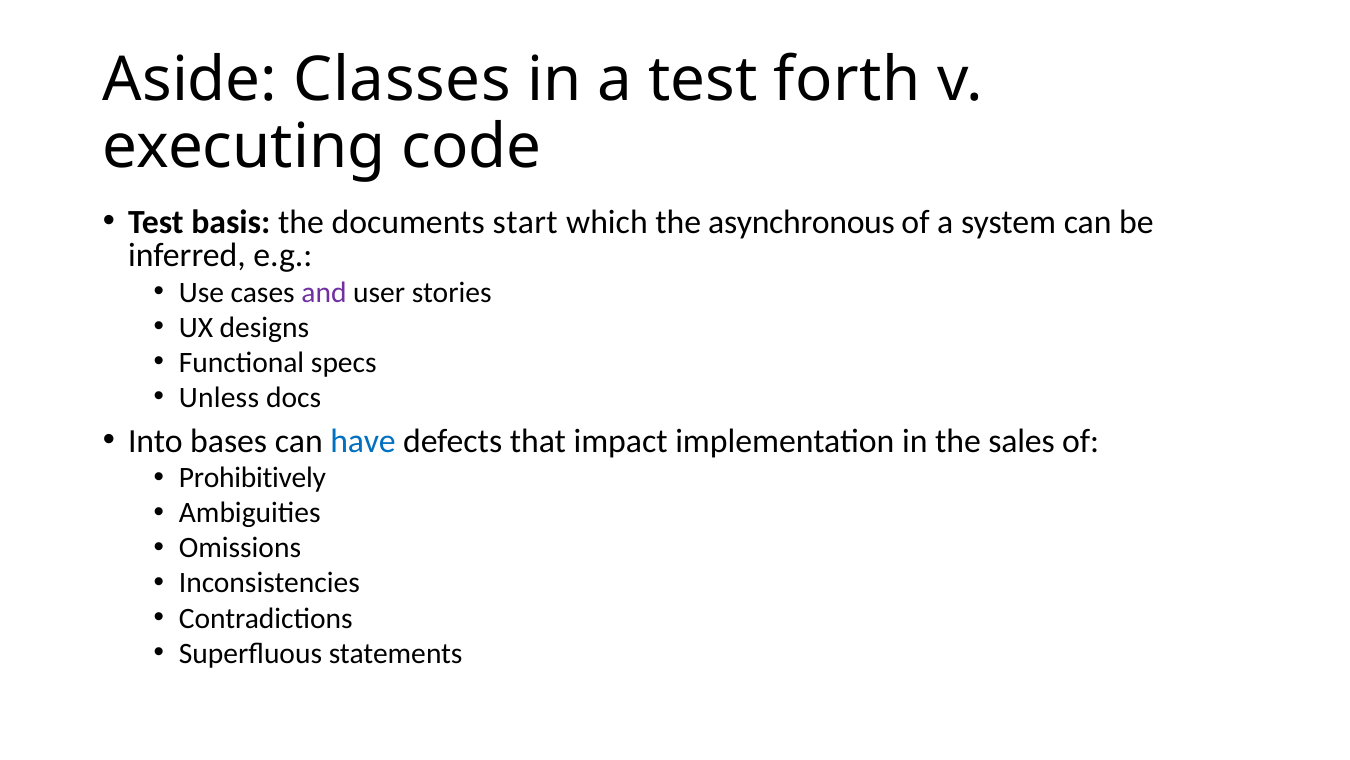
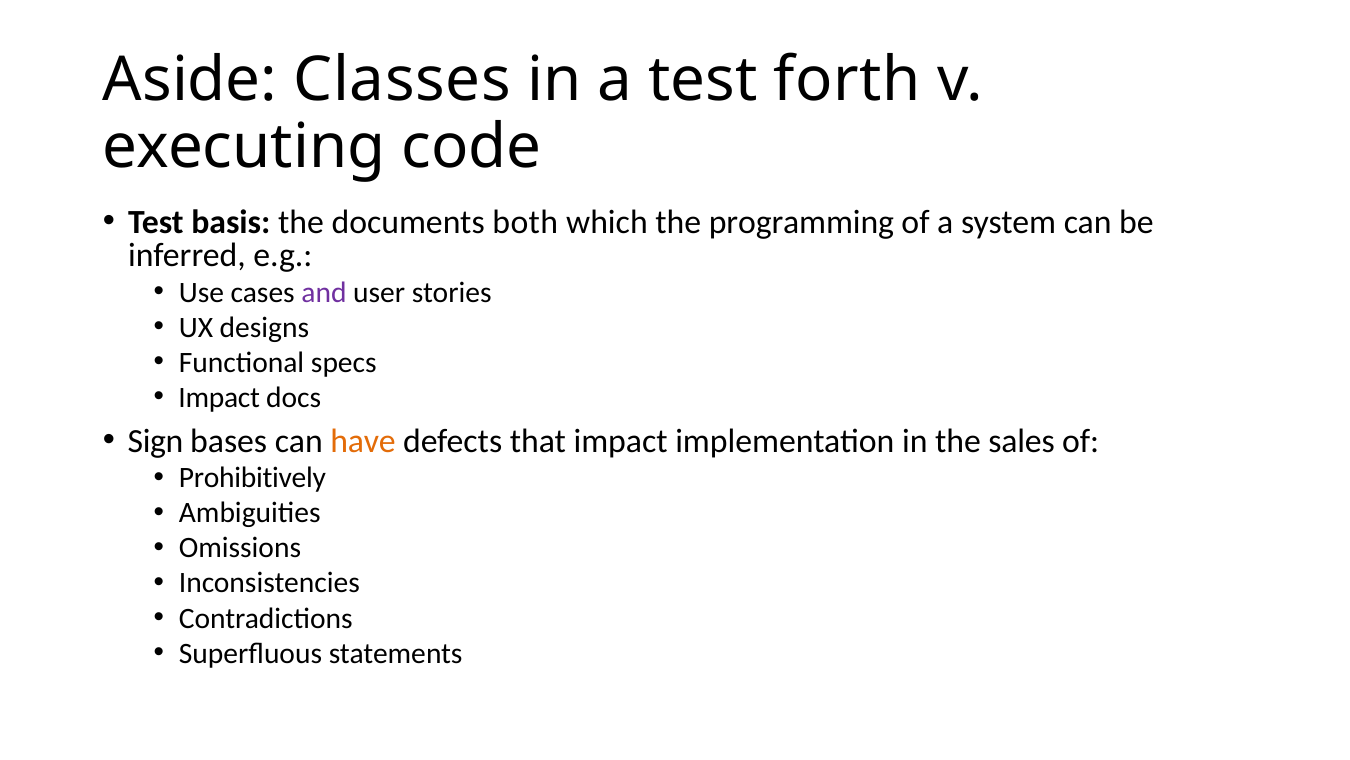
start: start -> both (525, 222)
asynchronous: asynchronous -> programming (801, 222)
Unless: Unless -> Impact (219, 397)
Into: Into -> Sign (156, 441)
have colour: blue -> orange (363, 441)
